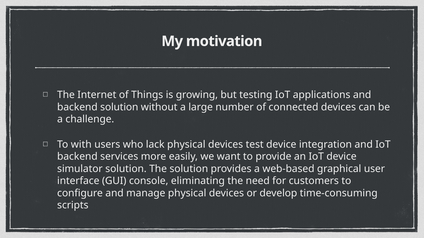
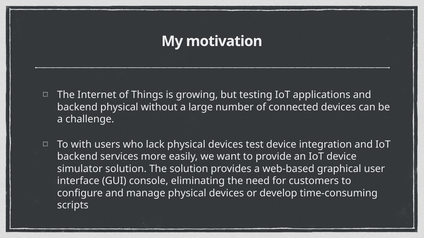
backend solution: solution -> physical (119, 107)
